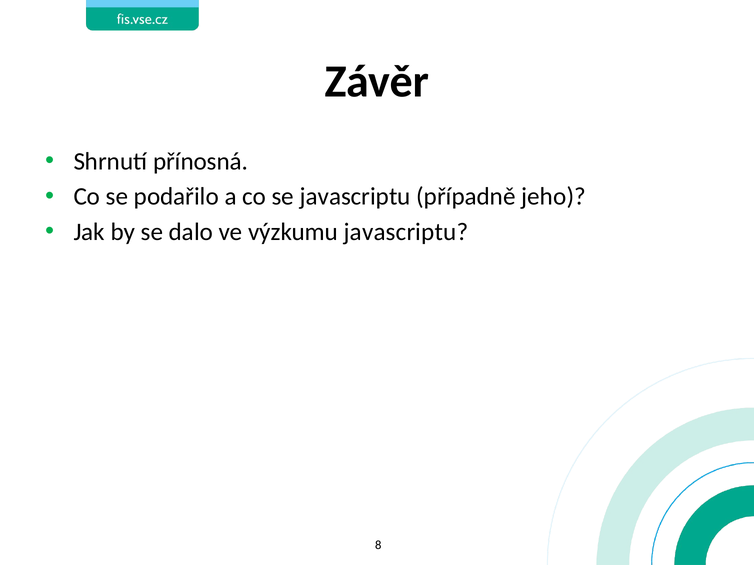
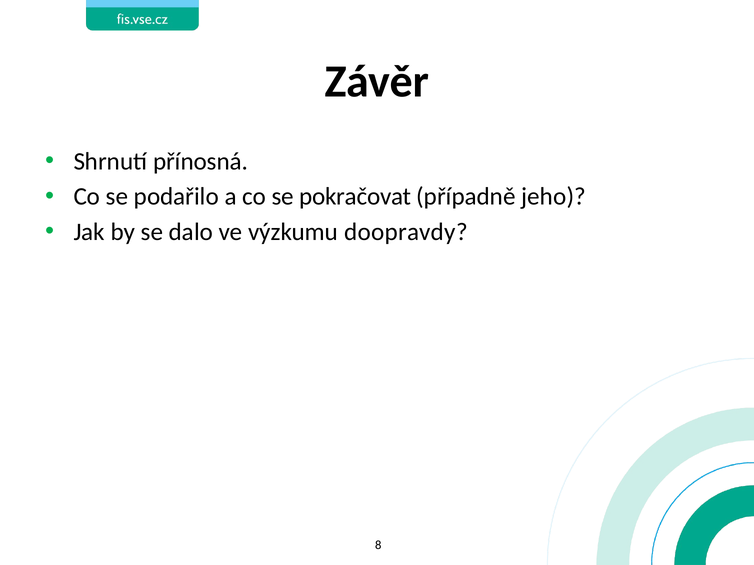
se javascriptu: javascriptu -> pokračovat (355, 197)
výzkumu javascriptu: javascriptu -> doopravdy (406, 232)
